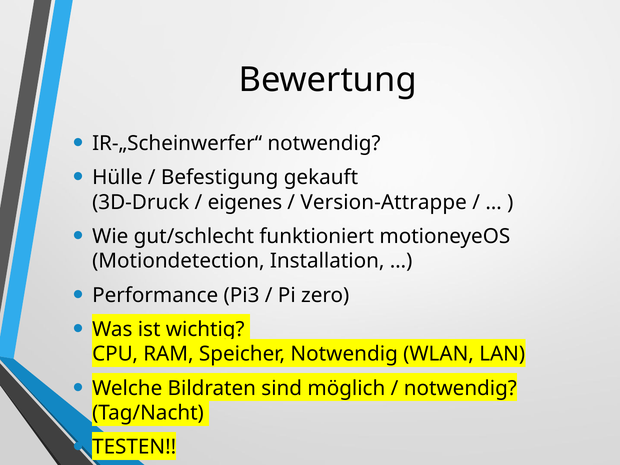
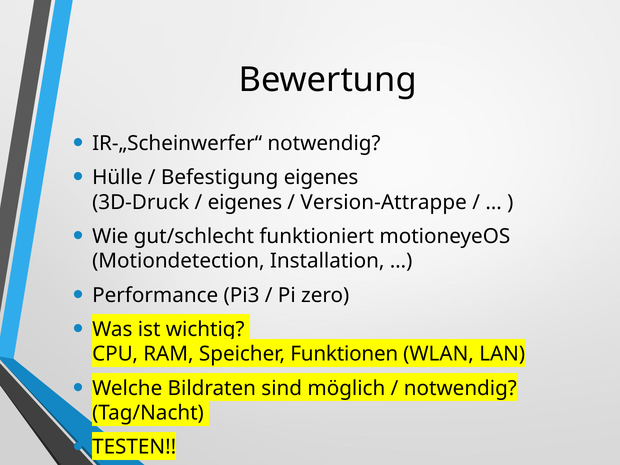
Befestigung gekauft: gekauft -> eigenes (321, 177)
Speicher Notwendig: Notwendig -> Funktionen (344, 354)
